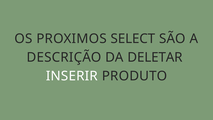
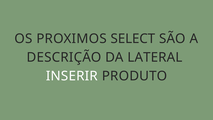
DELETAR: DELETAR -> LATERAL (155, 57)
